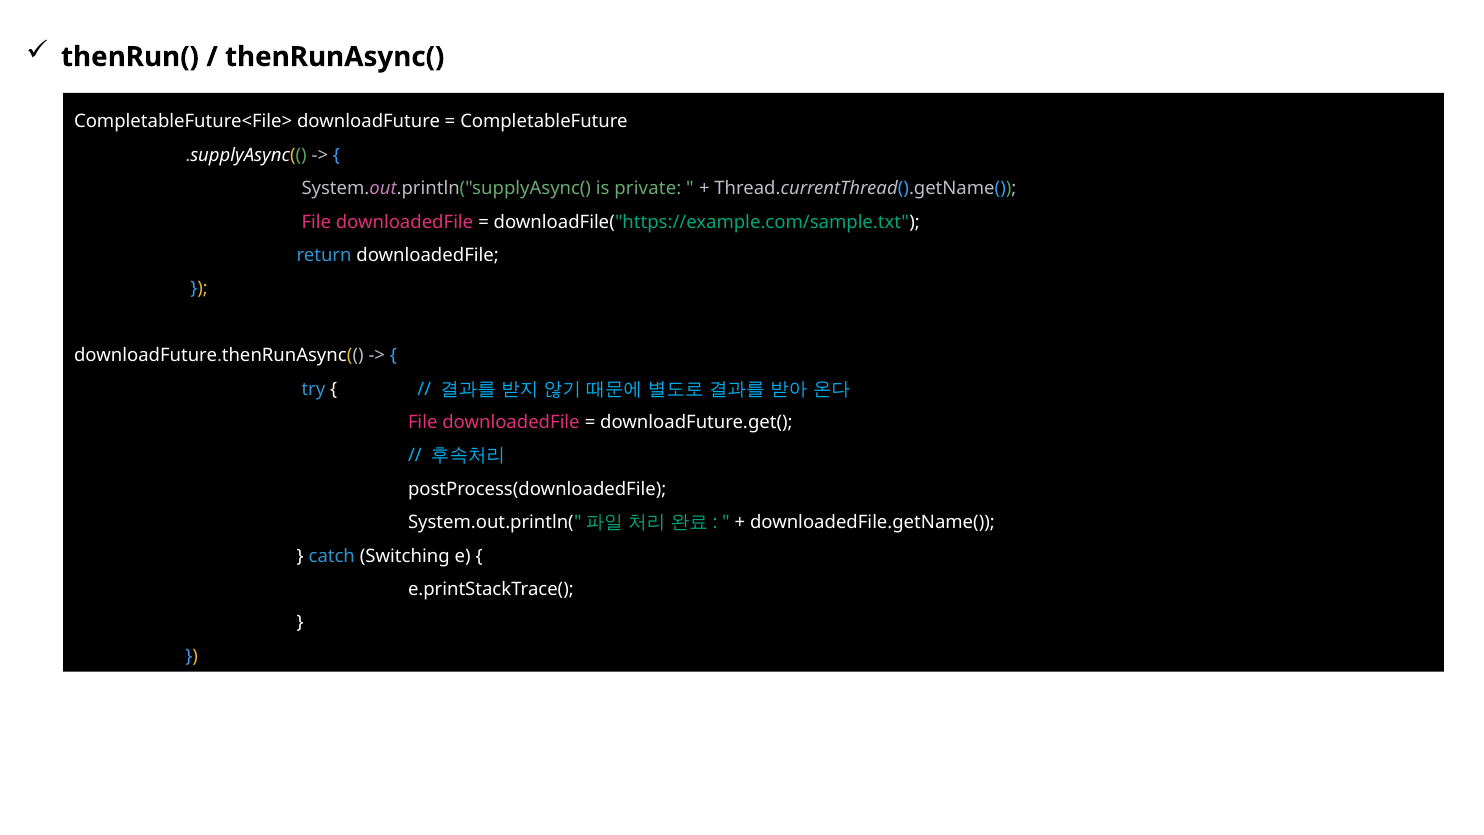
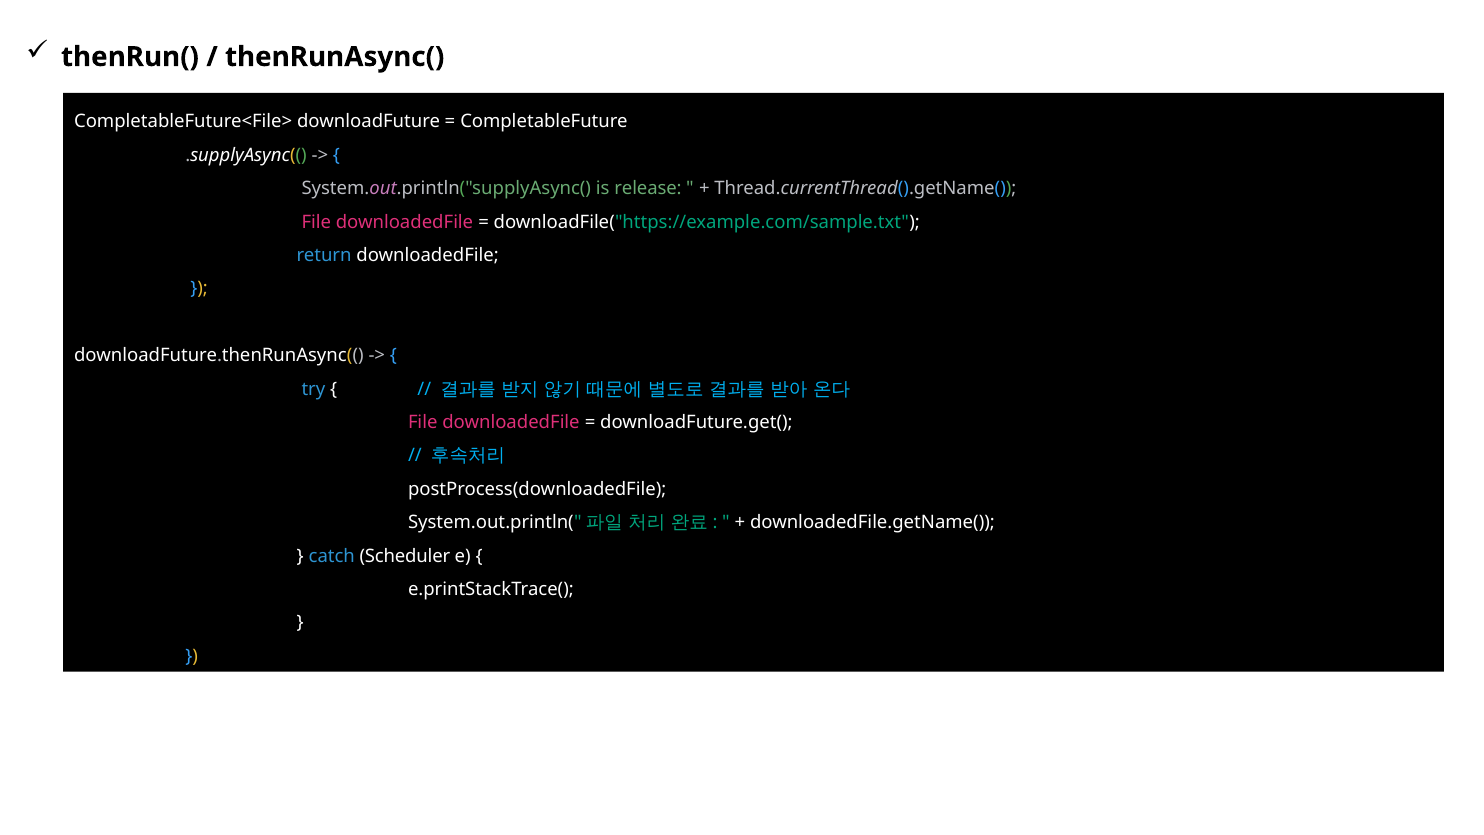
private: private -> release (648, 189)
Switching: Switching -> Scheduler (405, 556)
